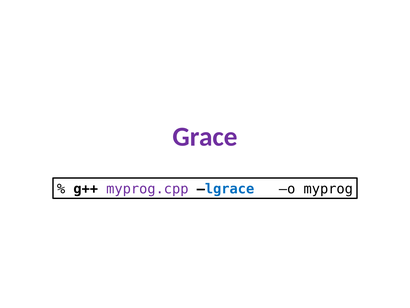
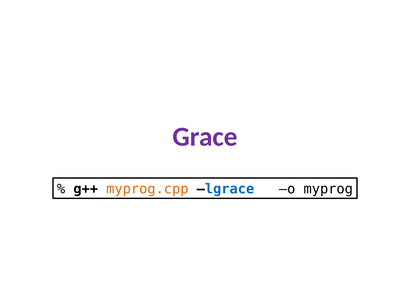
myprog.cpp colour: purple -> orange (147, 189)
